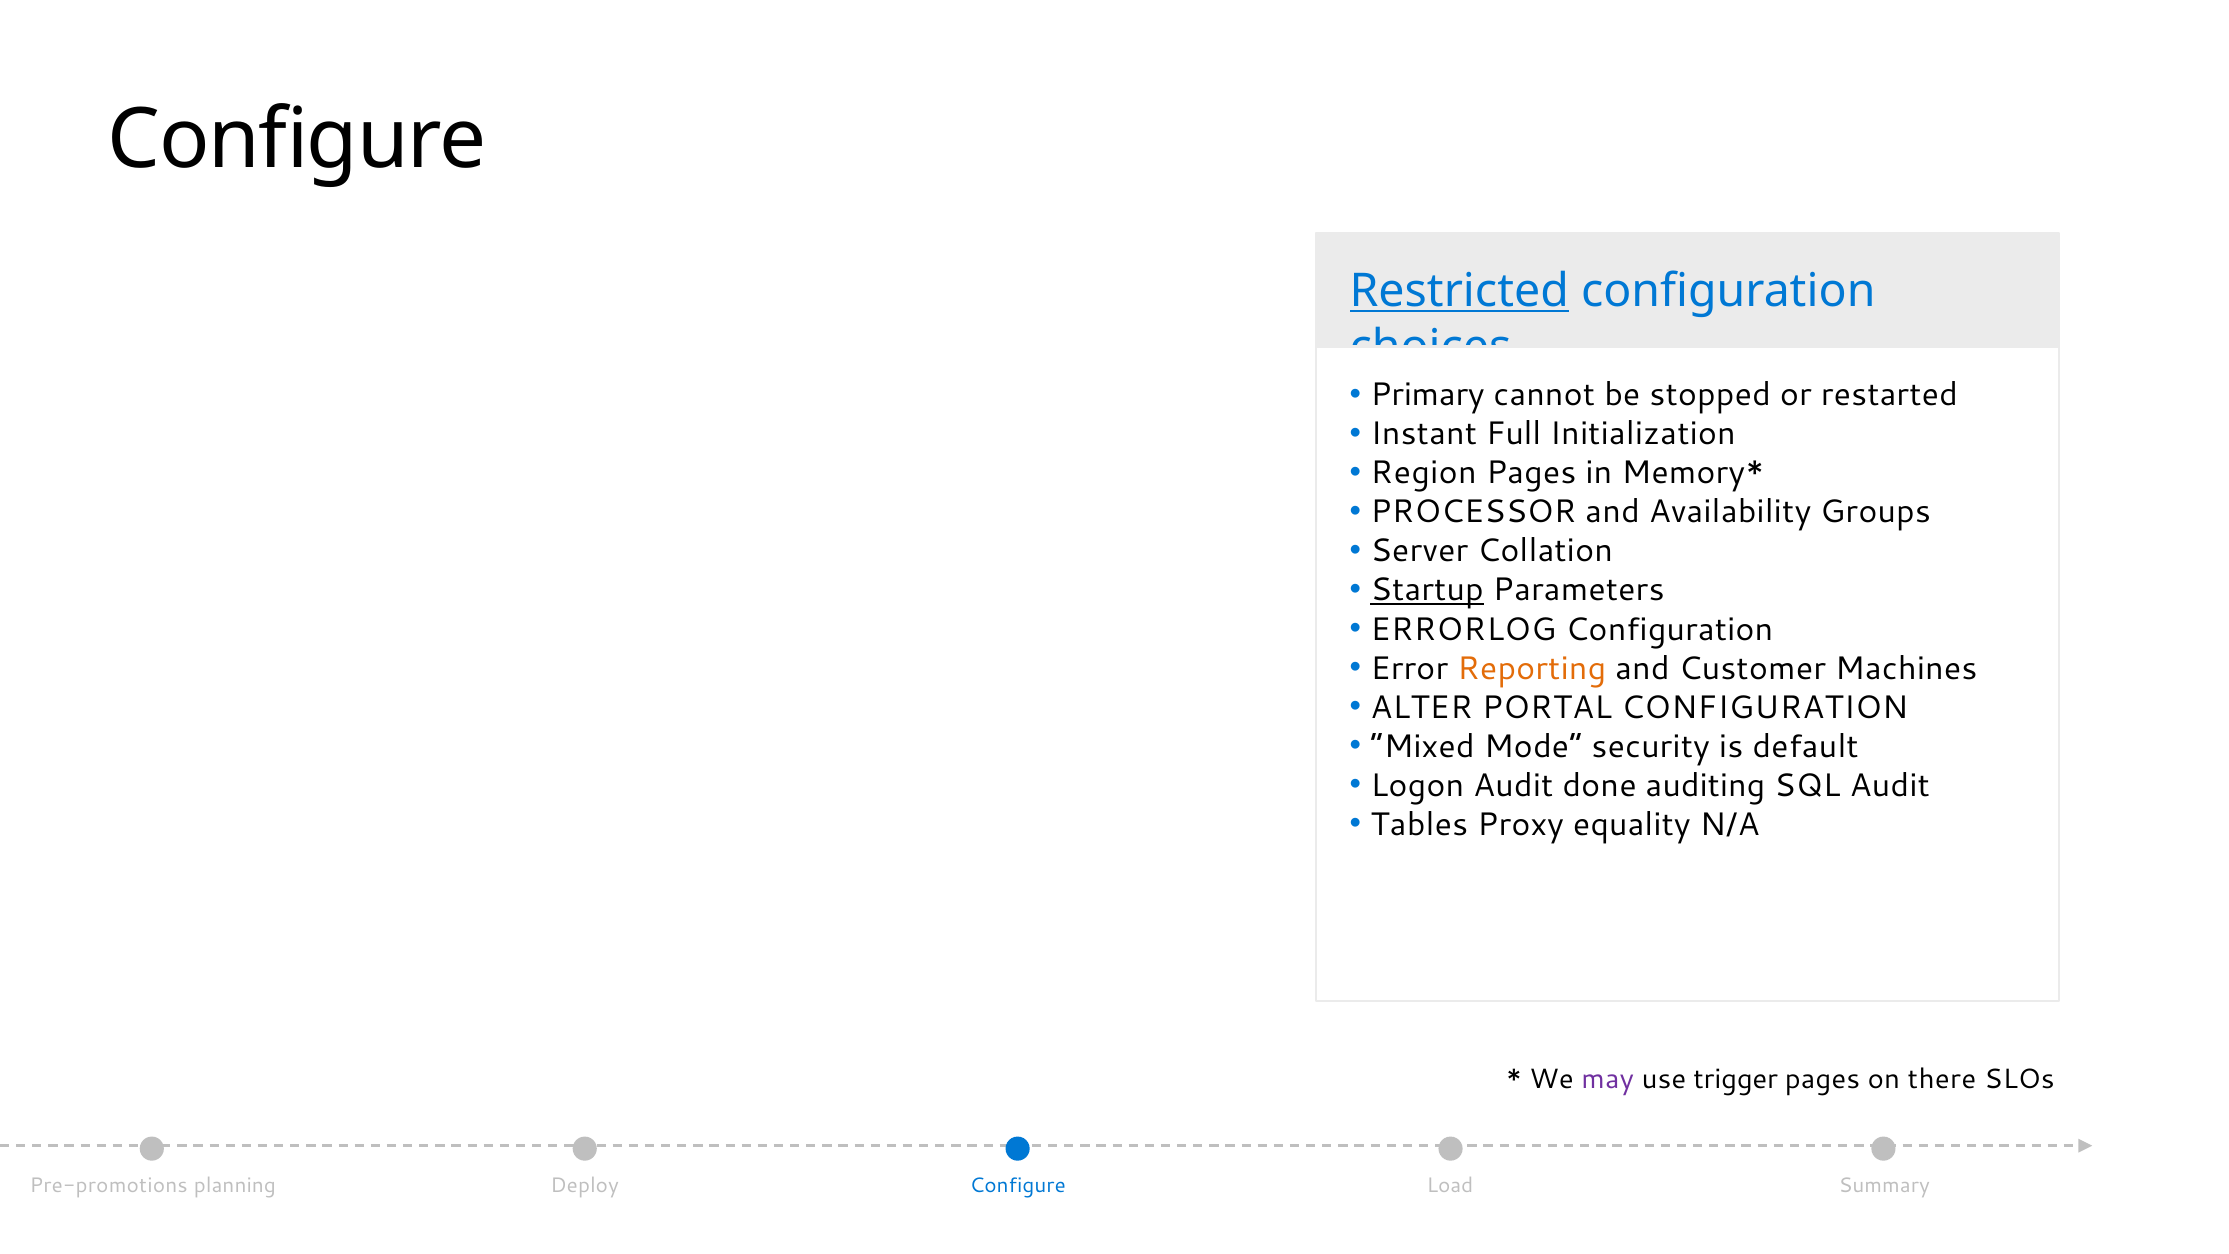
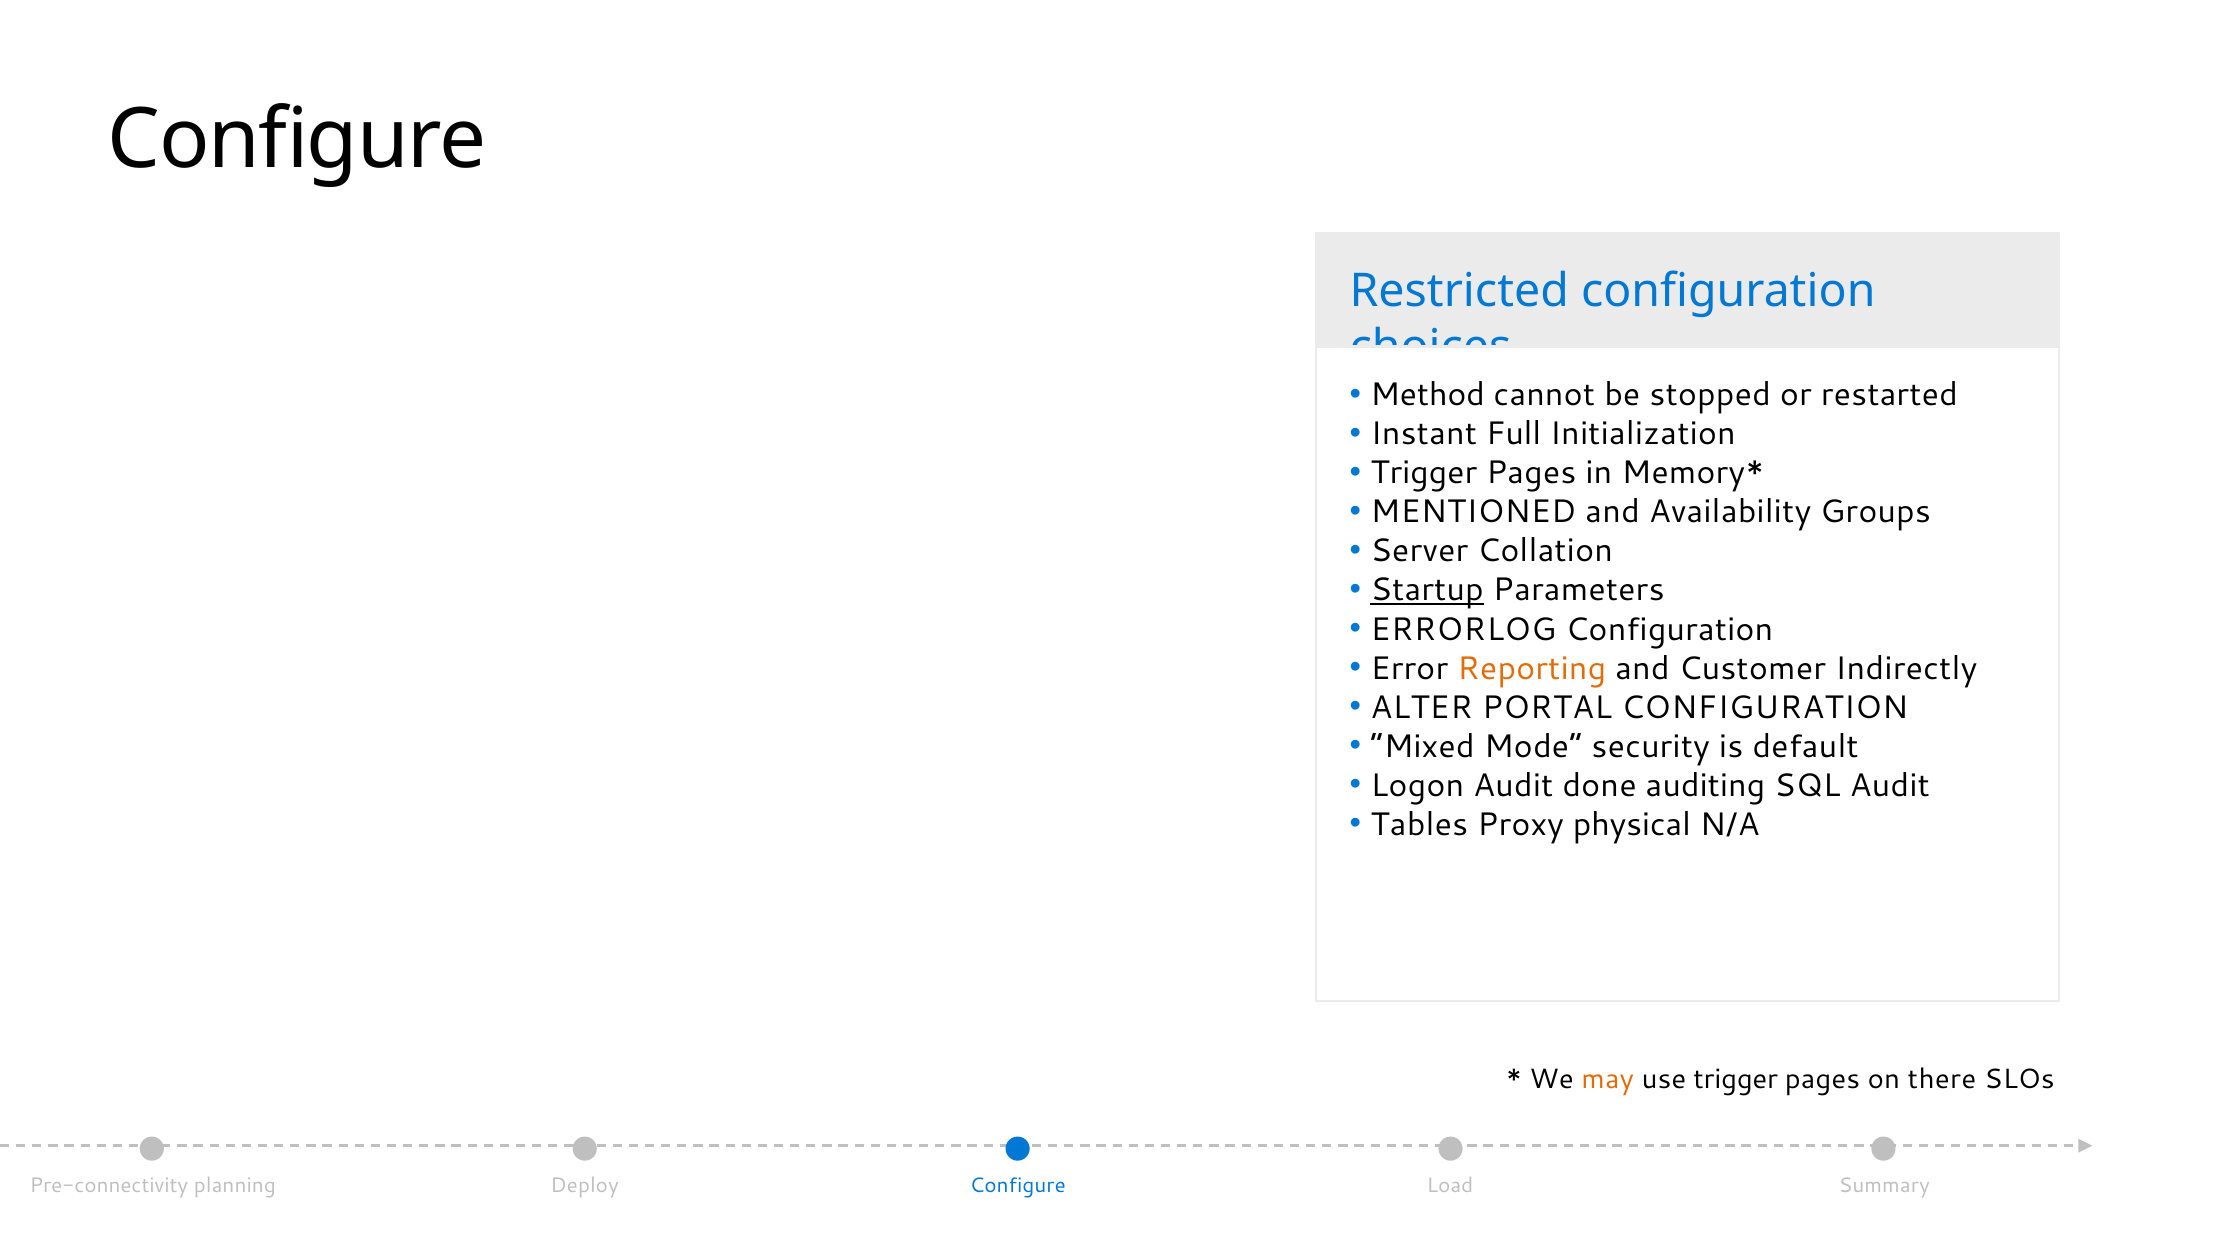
Restricted underline: present -> none (1459, 291)
Primary: Primary -> Method (1428, 395)
Region: Region -> Trigger (1424, 473)
PROCESSOR: PROCESSOR -> MENTIONED (1473, 512)
Customer Machines: Machines -> Indirectly (1906, 668)
equality: equality -> physical (1632, 824)
may colour: purple -> orange (1608, 1079)
Pre-promotions: Pre-promotions -> Pre-connectivity (109, 1185)
